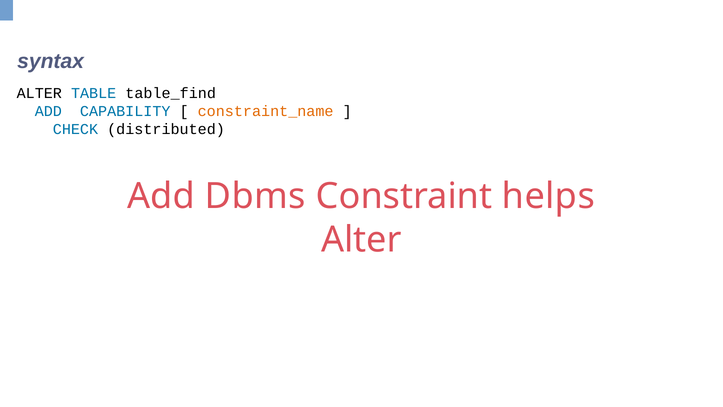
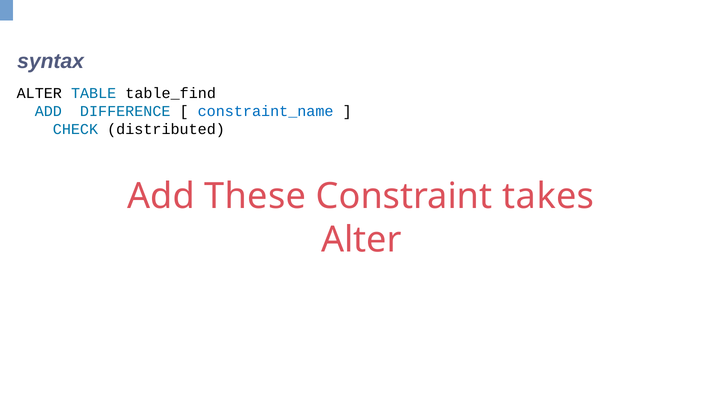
CAPABILITY: CAPABILITY -> DIFFERENCE (125, 111)
constraint_name colour: orange -> blue (266, 111)
Dbms: Dbms -> These (255, 196)
helps: helps -> takes (548, 196)
